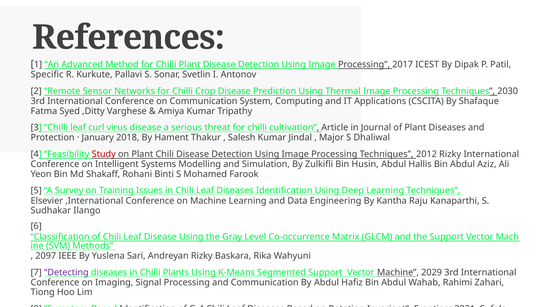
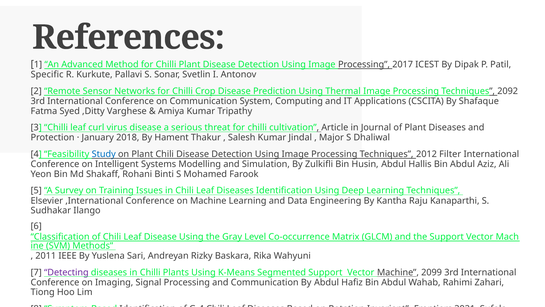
2030: 2030 -> 2092 (508, 91)
Study colour: red -> blue (104, 154)
2012 Rizky: Rizky -> Filter (450, 154)
2097: 2097 -> 2011 (46, 255)
2029: 2029 -> 2099 (432, 272)
